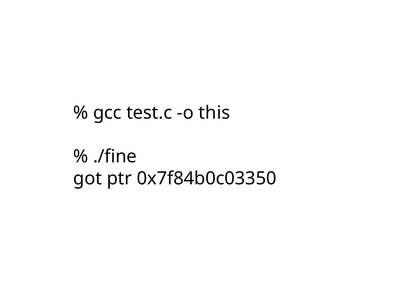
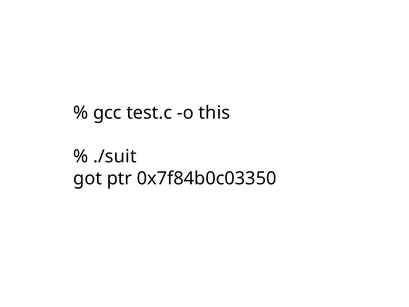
./fine: ./fine -> ./suit (115, 156)
